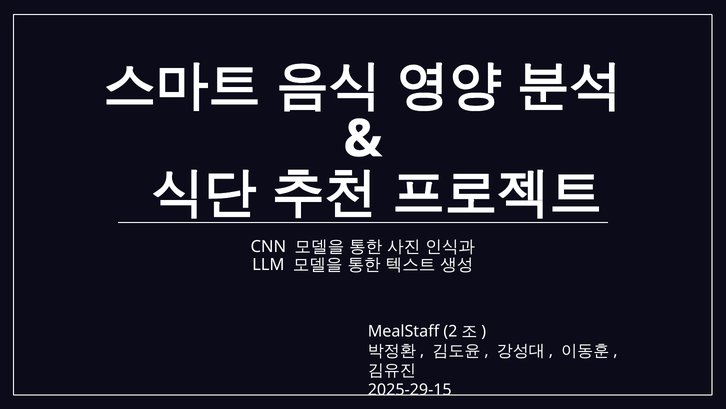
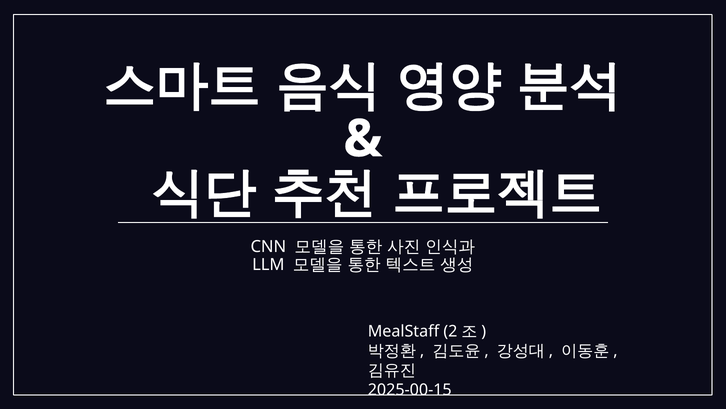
2025-29-15: 2025-29-15 -> 2025-00-15 (410, 389)
